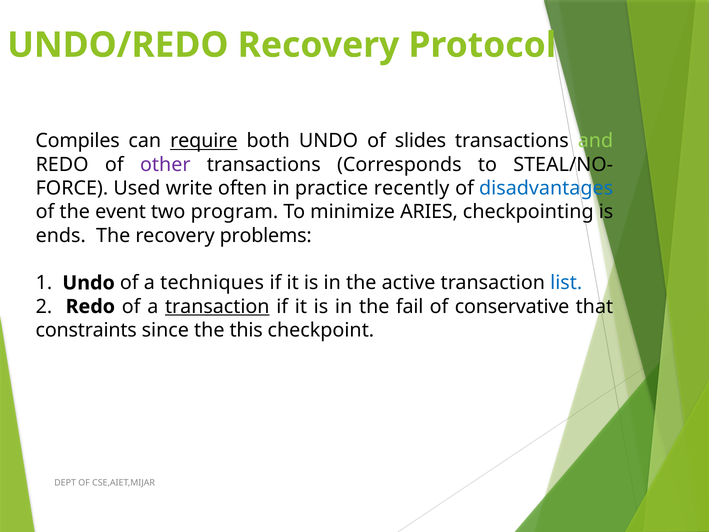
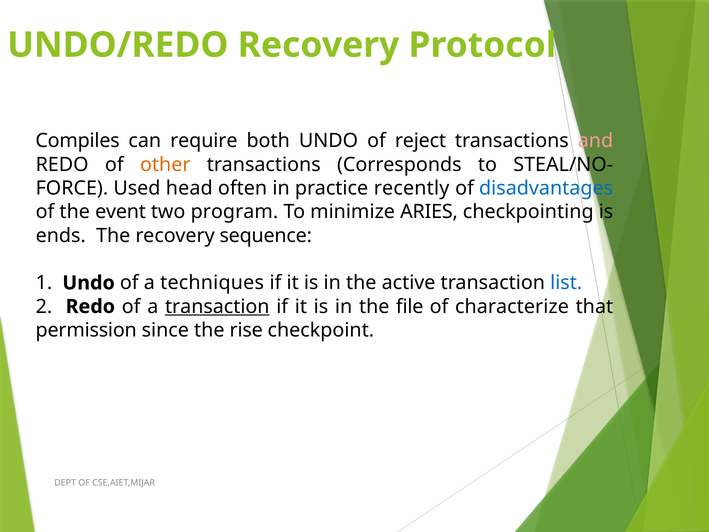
require underline: present -> none (204, 141)
slides: slides -> reject (420, 141)
and colour: light green -> pink (595, 141)
other colour: purple -> orange (165, 165)
write: write -> head (189, 188)
problems: problems -> sequence (266, 235)
fail: fail -> file (410, 306)
conservative: conservative -> characterize (512, 306)
constraints: constraints -> permission (86, 330)
this: this -> rise (246, 330)
